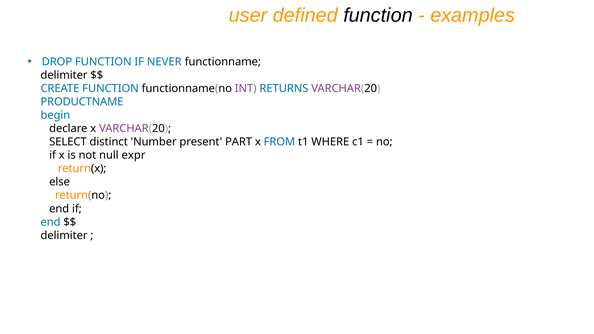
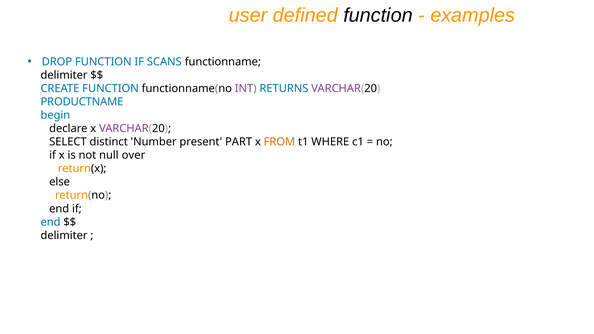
NEVER: NEVER -> SCANS (164, 62)
FROM colour: blue -> orange (279, 142)
expr: expr -> over (134, 155)
